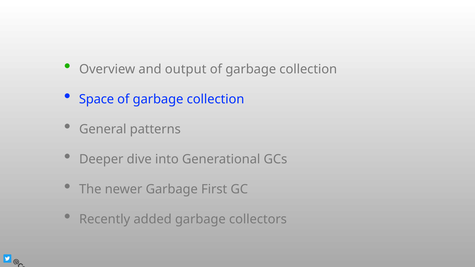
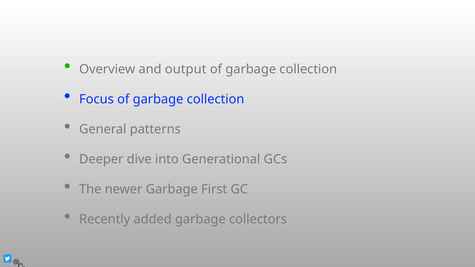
Space: Space -> Focus (96, 99)
